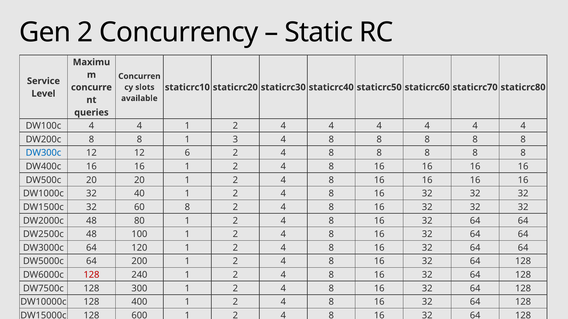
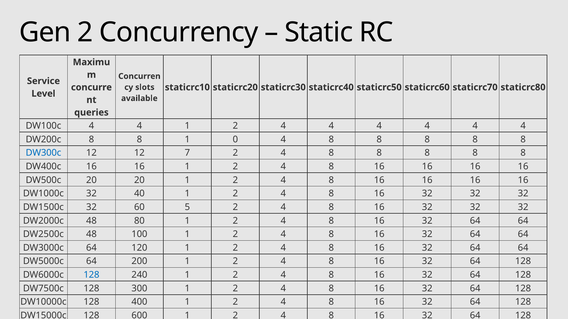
3: 3 -> 0 (235, 140)
6: 6 -> 7 (187, 153)
60 8: 8 -> 5 (187, 207)
128 colour: red -> blue (91, 275)
